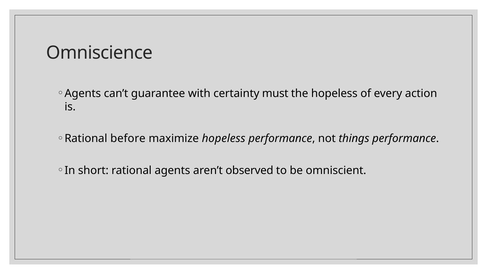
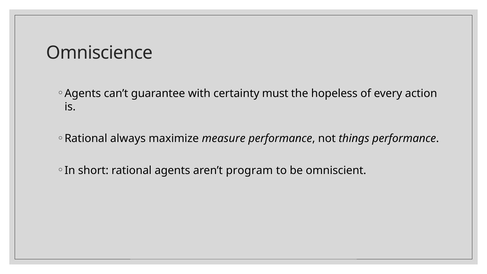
before: before -> always (128, 138)
maximize hopeless: hopeless -> measure (224, 138)
observed: observed -> program (249, 170)
